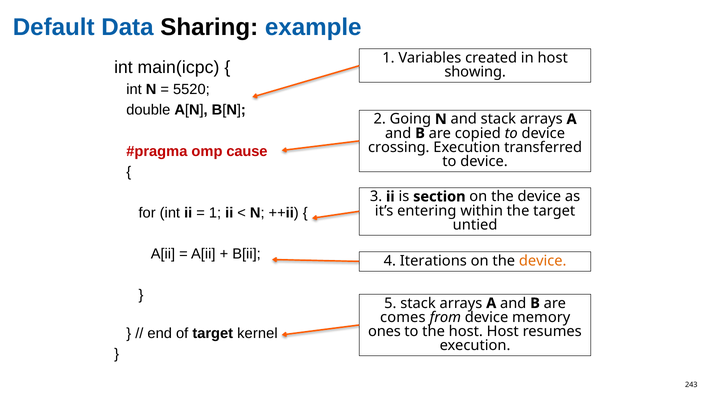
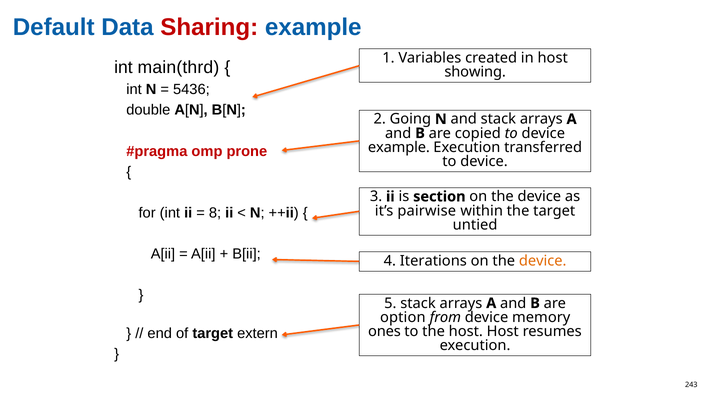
Sharing colour: black -> red (209, 27)
main(icpc: main(icpc -> main(thrd (178, 67)
5520: 5520 -> 5436 (191, 89)
crossing: crossing -> example (399, 147)
cause: cause -> prone (247, 151)
1: 1 -> 8 (215, 213)
entering: entering -> pairwise (427, 210)
comes: comes -> option (403, 317)
kernel: kernel -> extern (258, 333)
